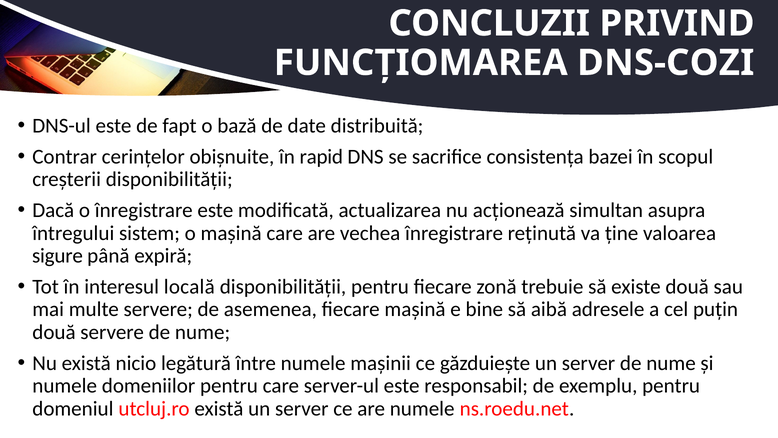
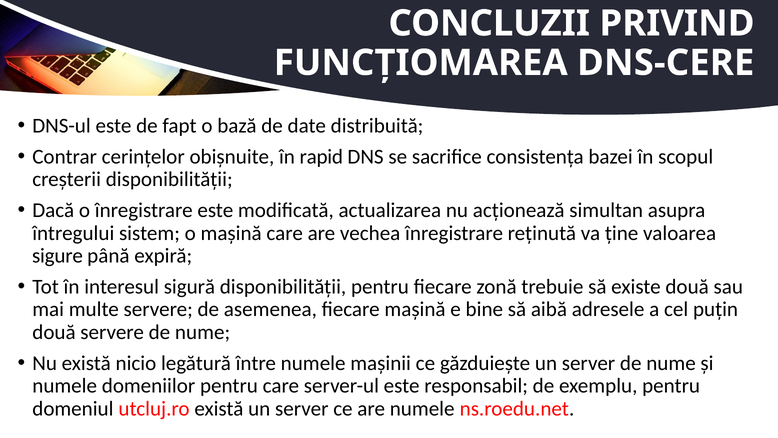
DNS-COZI: DNS-COZI -> DNS-CERE (666, 63)
locală: locală -> sigură (189, 286)
